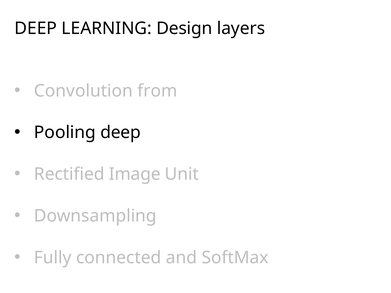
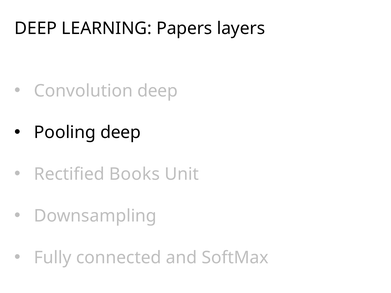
Design: Design -> Papers (184, 28)
Convolution from: from -> deep (157, 91)
Image: Image -> Books (135, 174)
